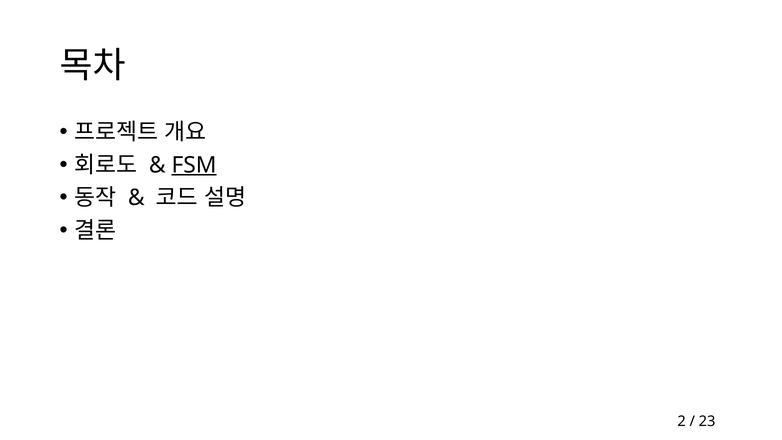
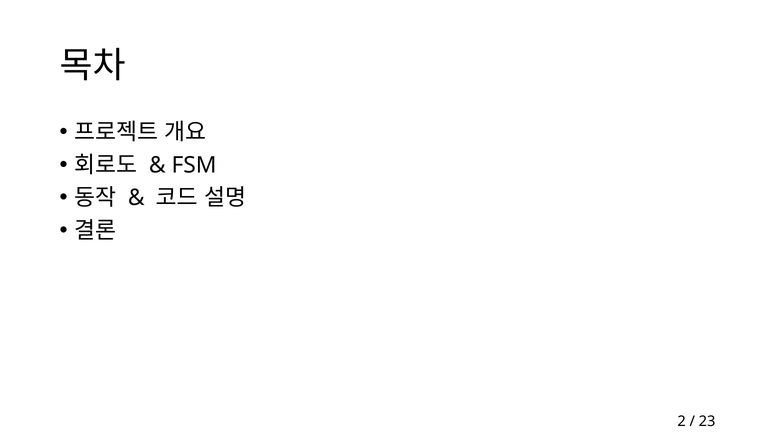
FSM underline: present -> none (194, 165)
